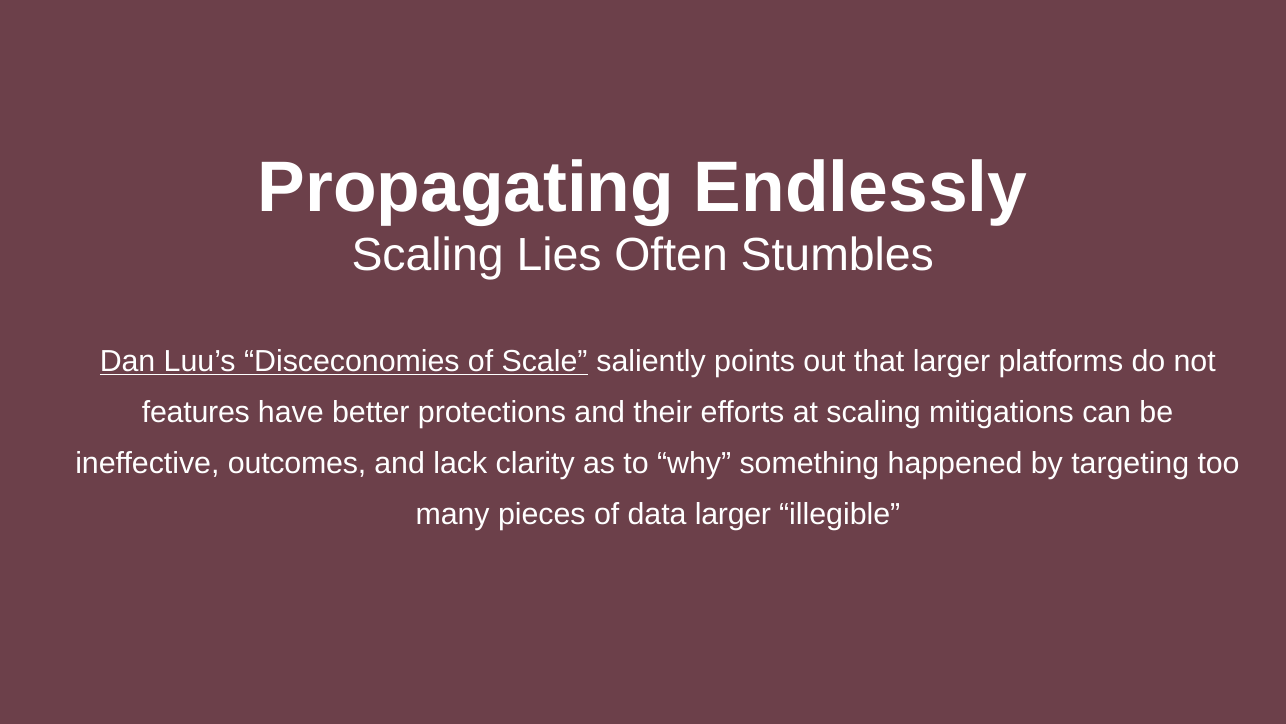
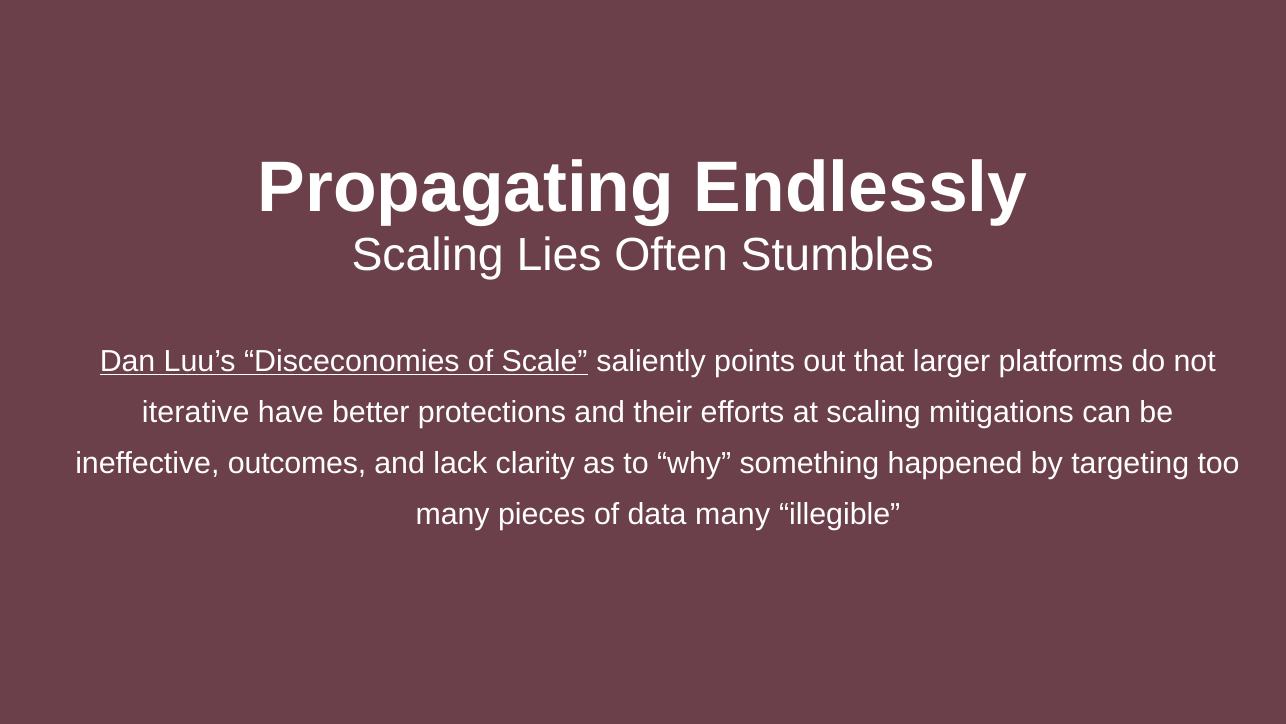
features: features -> iterative (196, 412)
data larger: larger -> many (733, 514)
